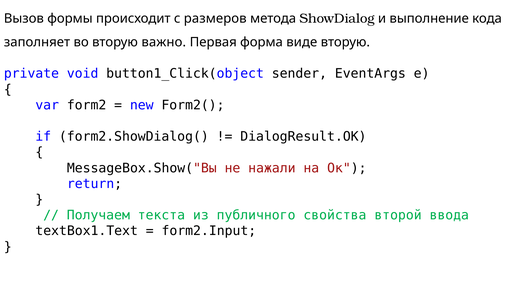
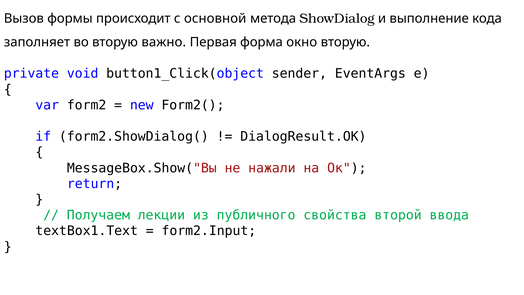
размеров: размеров -> основной (215, 19)
виде: виде -> окно (302, 42)
текста: текста -> лекции (161, 215)
